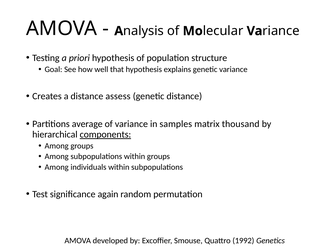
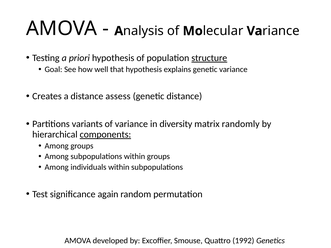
structure underline: none -> present (209, 58)
average: average -> variants (87, 124)
samples: samples -> diversity (176, 124)
thousand: thousand -> randomly (241, 124)
